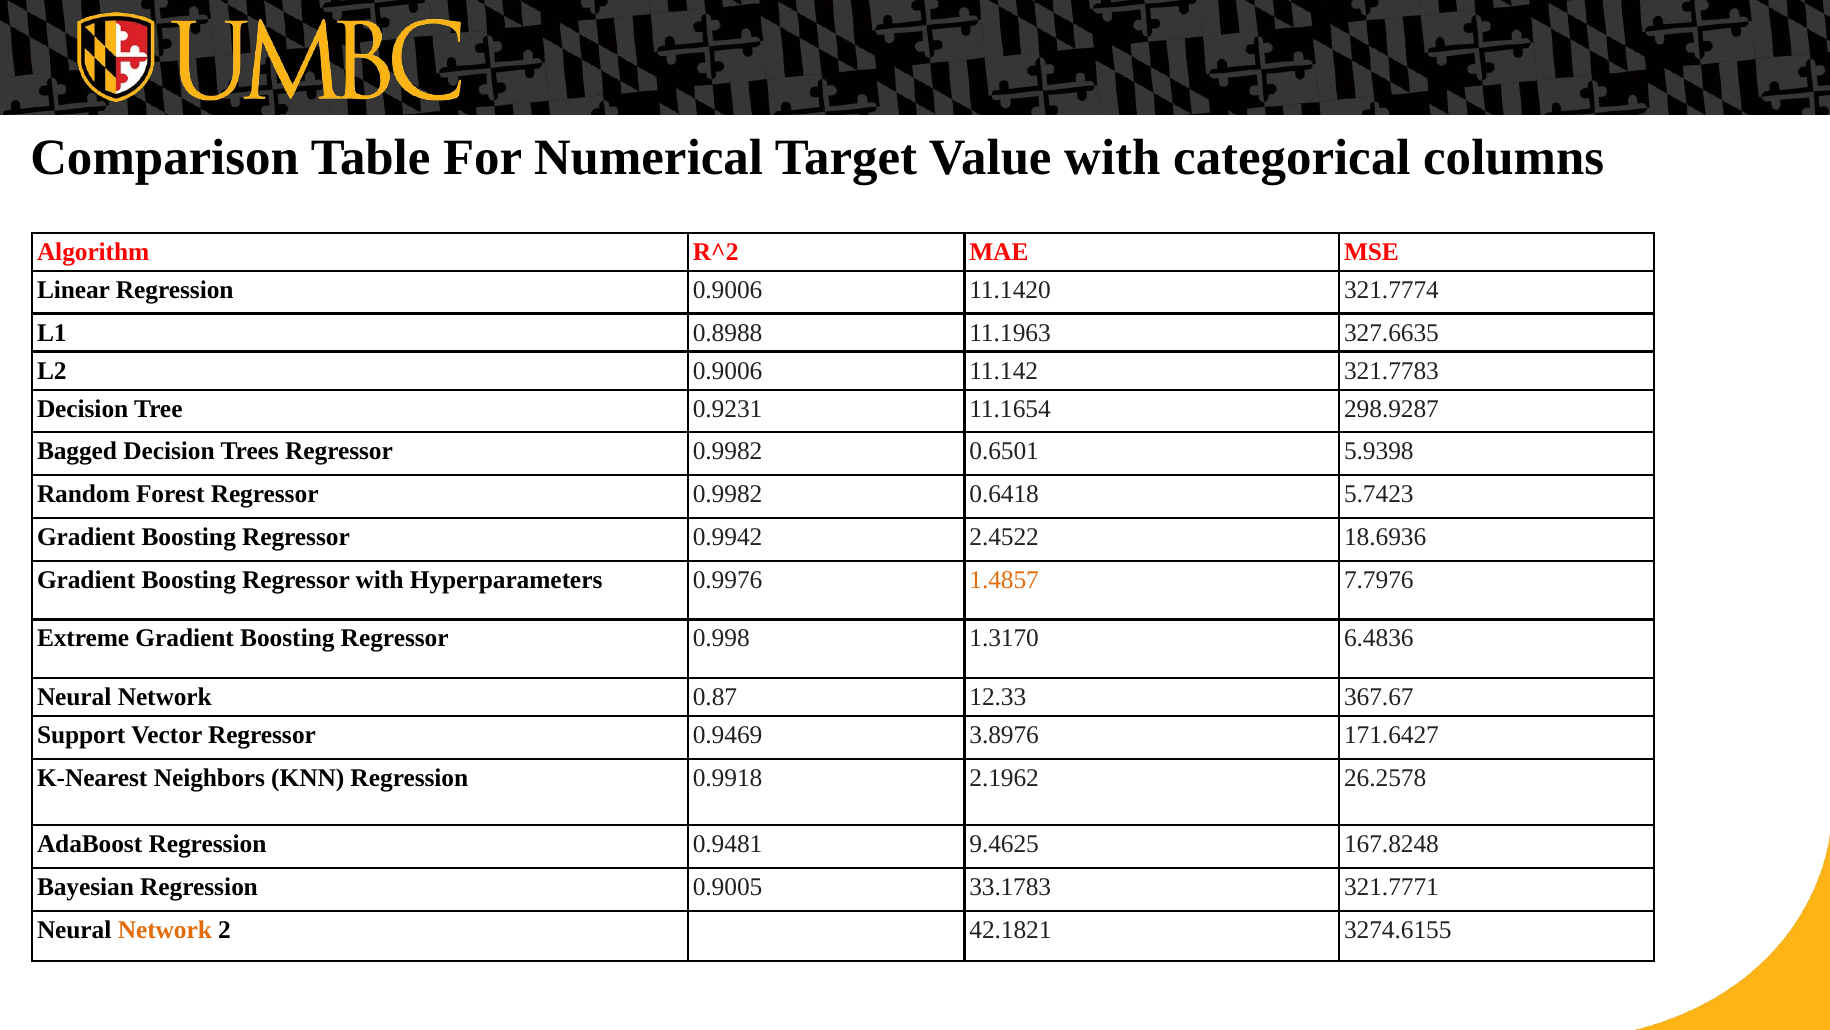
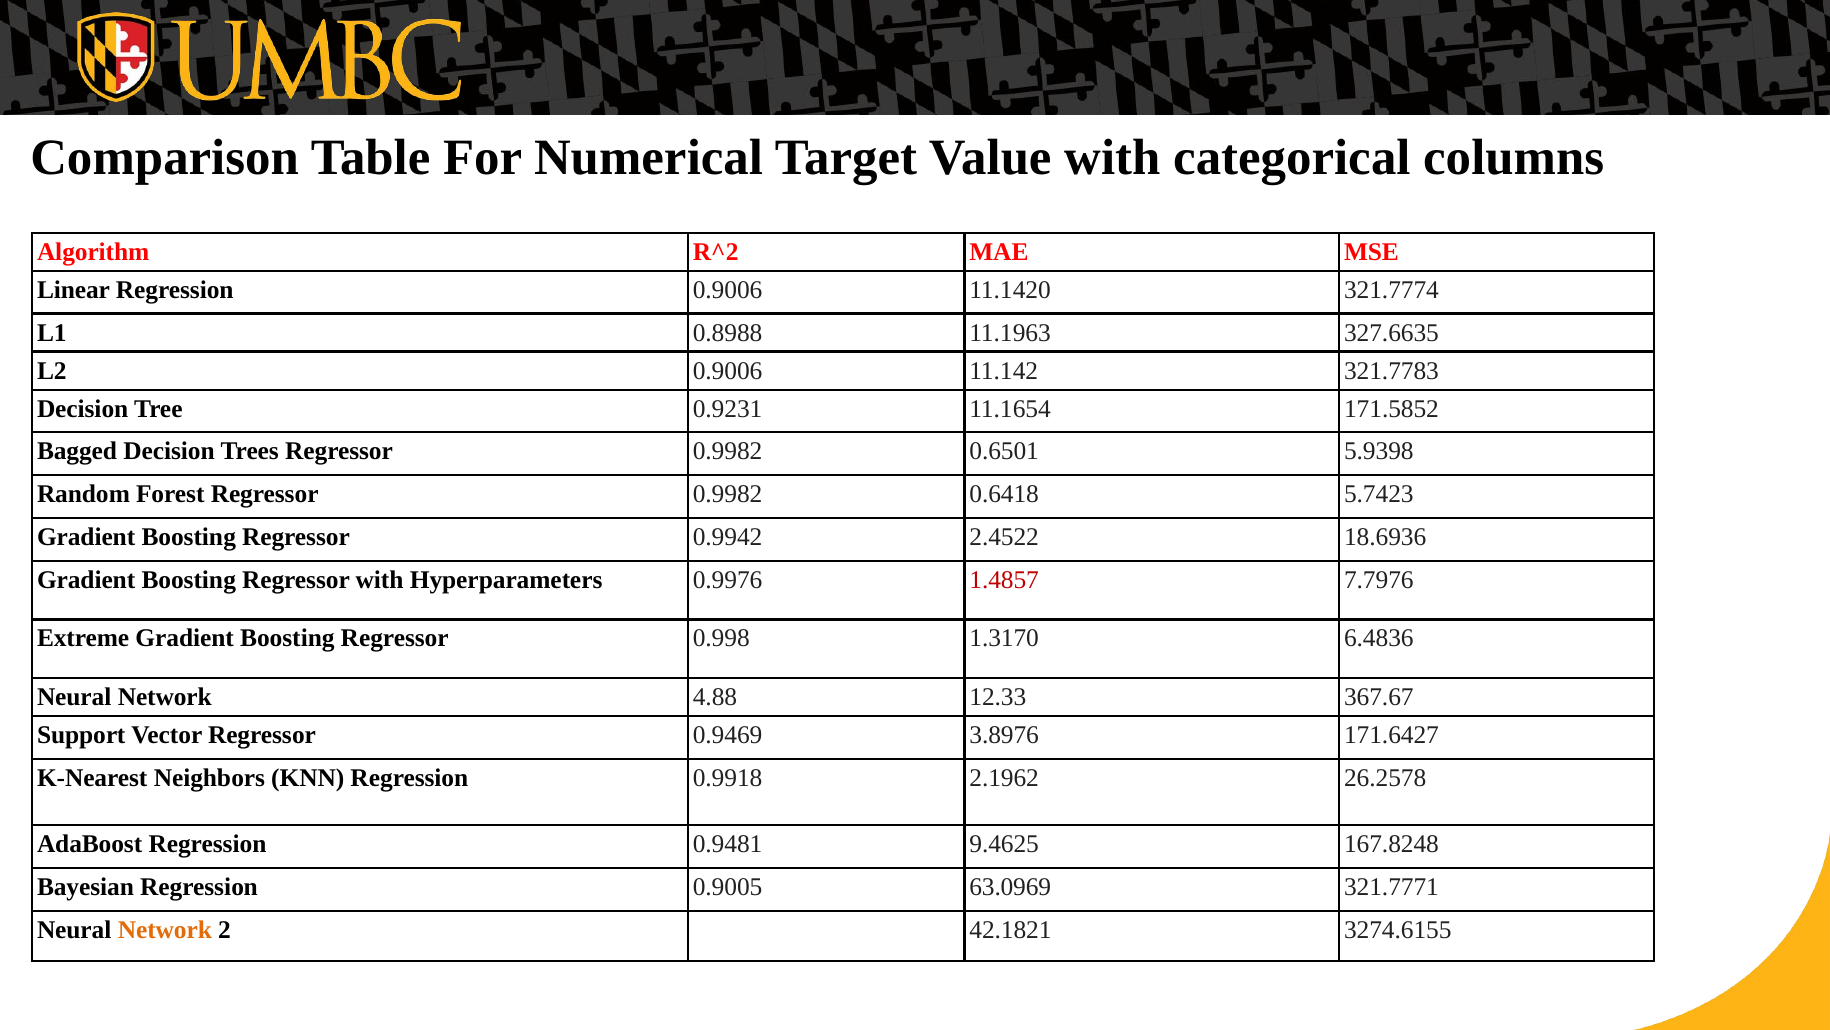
298.9287: 298.9287 -> 171.5852 (1392, 409)
1.4857 colour: orange -> red (1004, 579)
0.87: 0.87 -> 4.88 (715, 697)
33.1783: 33.1783 -> 63.0969 (1010, 887)
